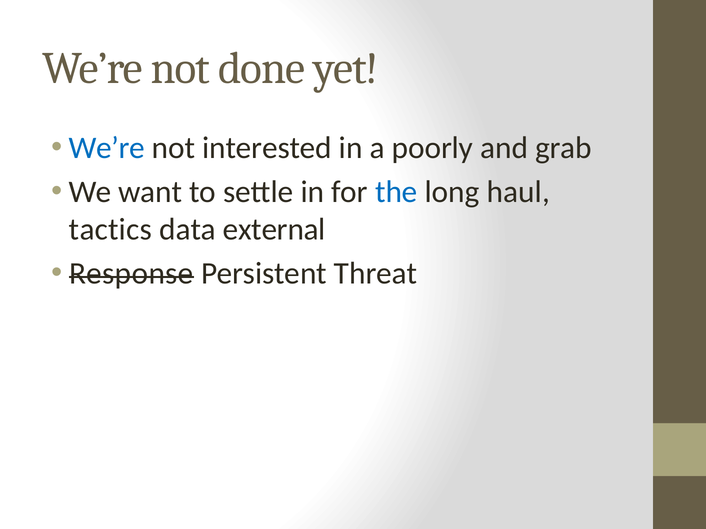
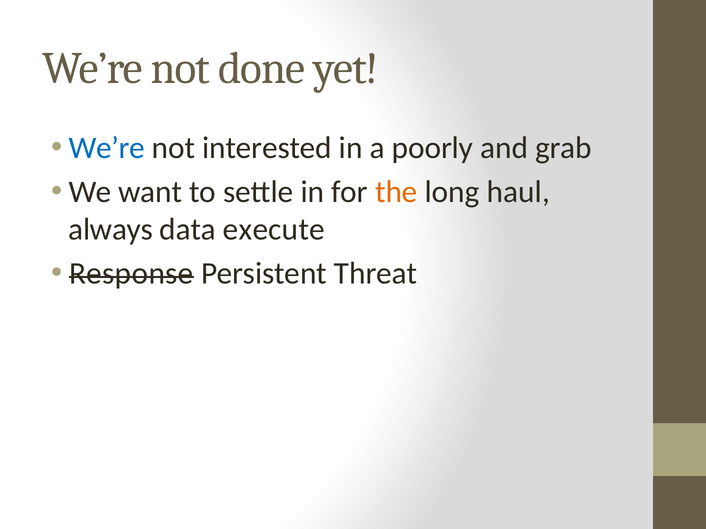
the colour: blue -> orange (396, 192)
tactics: tactics -> always (111, 230)
external: external -> execute (274, 230)
